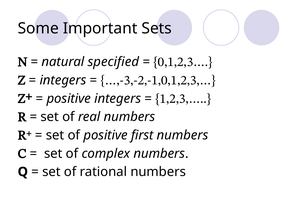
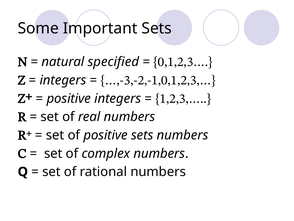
positive first: first -> sets (142, 135)
